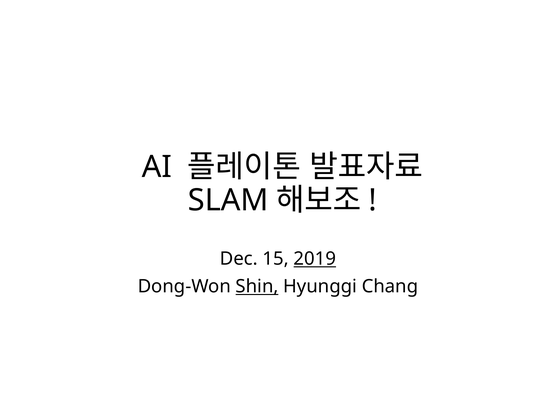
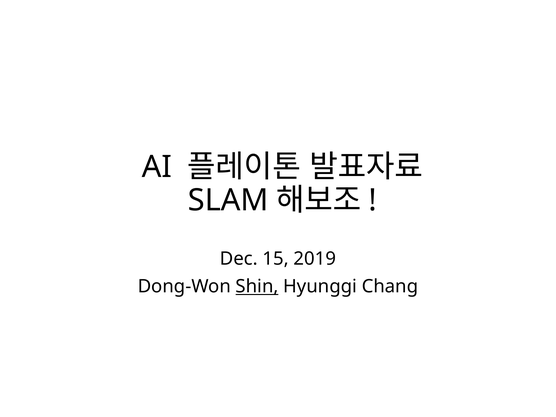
2019 underline: present -> none (315, 259)
